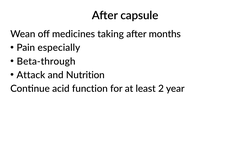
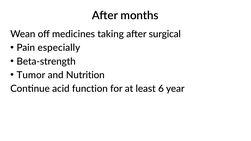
capsule: capsule -> months (139, 16)
months: months -> surgical (165, 34)
Beta-through: Beta-through -> Beta-strength (46, 62)
Attack: Attack -> Tumor (31, 75)
2: 2 -> 6 (161, 89)
